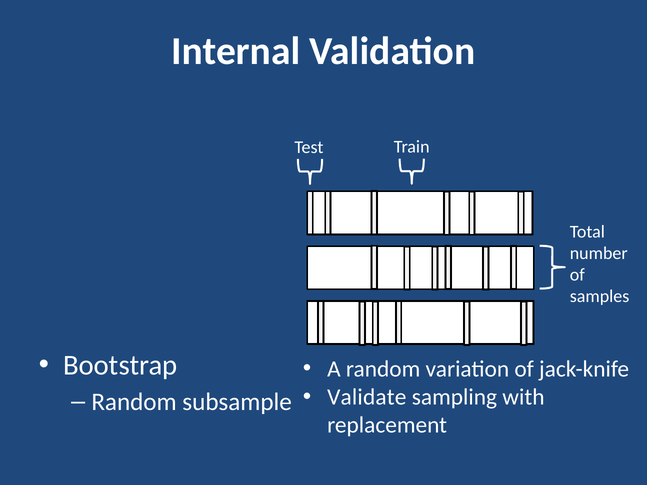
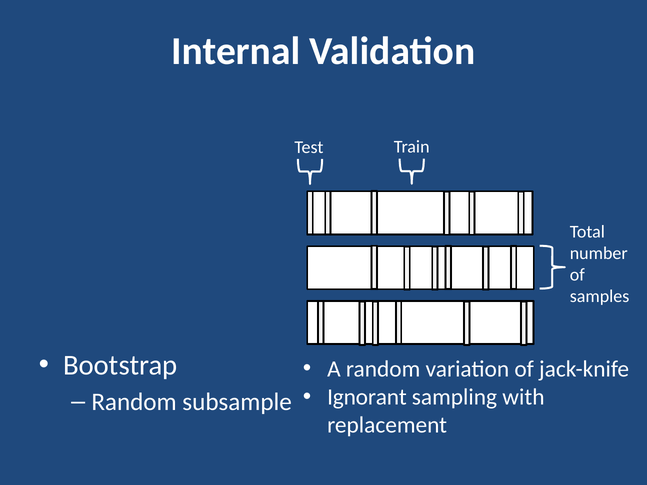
Validate: Validate -> Ignorant (367, 397)
